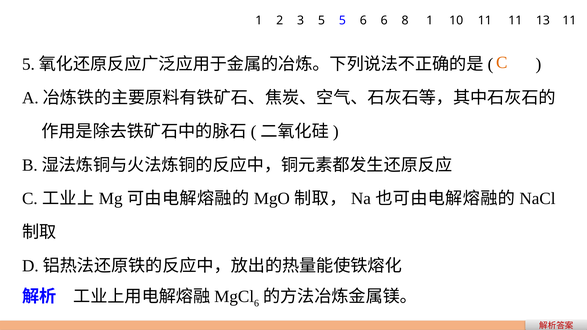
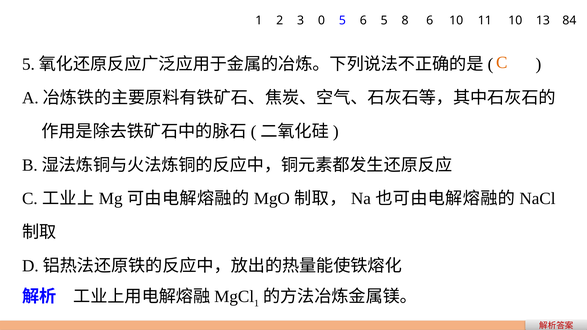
3 5: 5 -> 0 (321, 20)
6 6: 6 -> 5 (384, 20)
8 1: 1 -> 6 (430, 20)
11 11: 11 -> 10 (515, 20)
13 11: 11 -> 84 (569, 20)
6: 6 -> 1 (257, 304)
